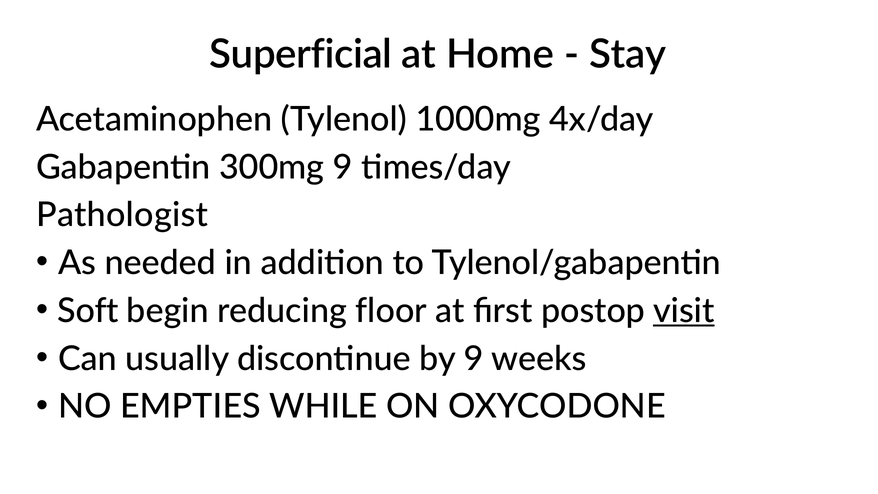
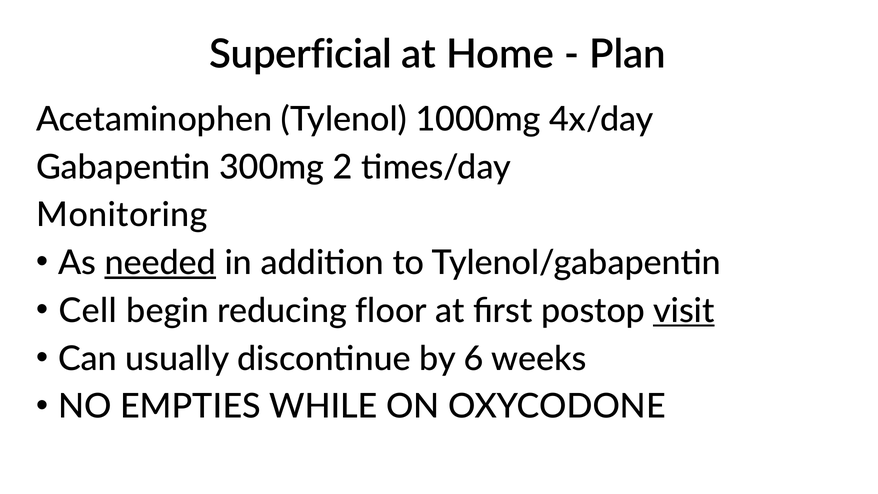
Stay: Stay -> Plan (627, 54)
300mg 9: 9 -> 2 (343, 167)
Pathologist: Pathologist -> Monitoring (122, 215)
needed underline: none -> present (160, 263)
Soft: Soft -> Cell (88, 311)
by 9: 9 -> 6 (473, 359)
